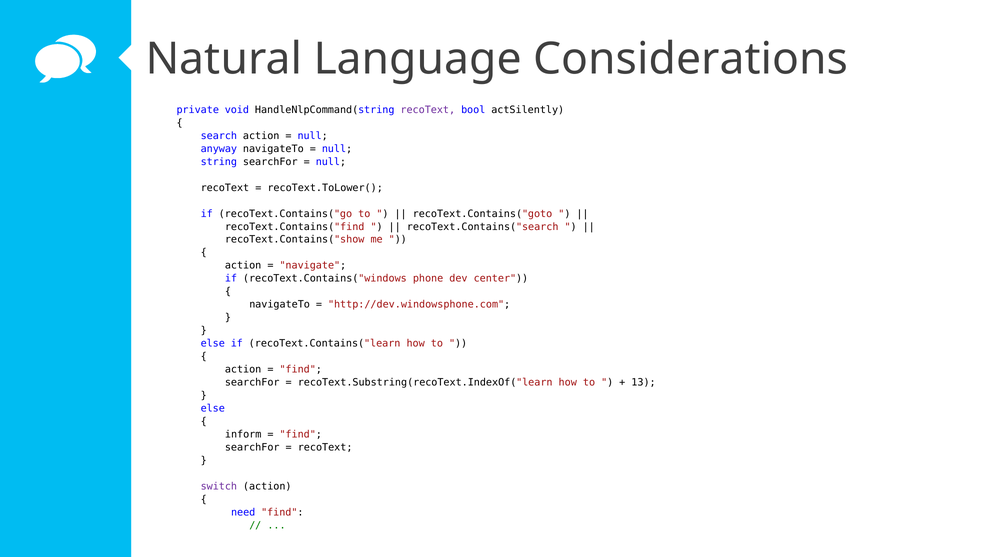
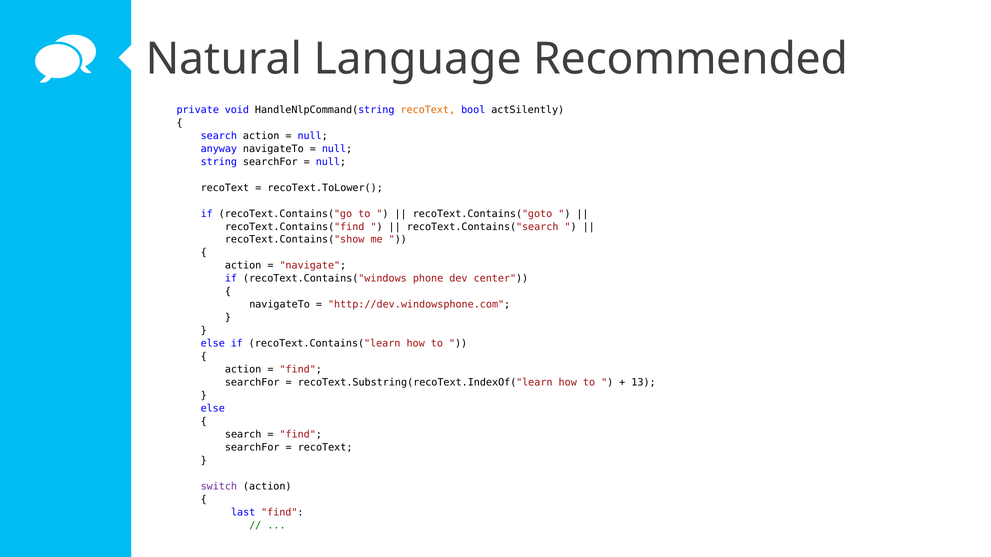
Considerations: Considerations -> Recommended (691, 59)
recoText colour: purple -> orange (428, 110)
inform: inform -> search (243, 435)
need: need -> last (243, 513)
